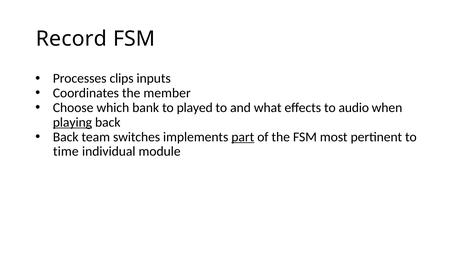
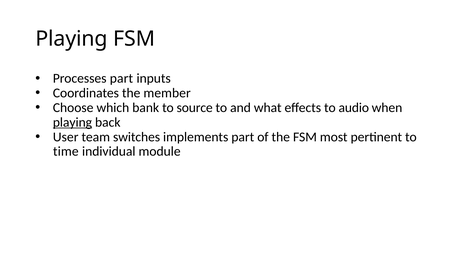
Record: Record -> Playing (72, 39)
Processes clips: clips -> part (121, 79)
played: played -> source (195, 108)
Back: Back -> User (66, 137)
part underline: present -> none (243, 137)
